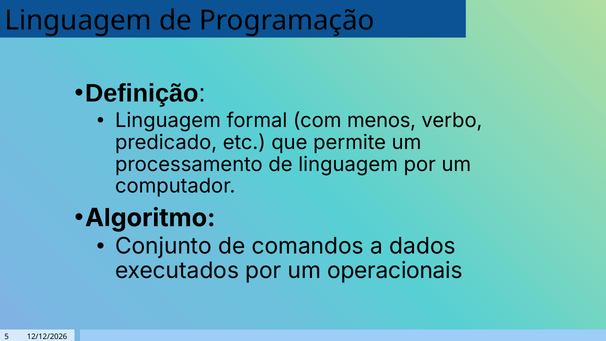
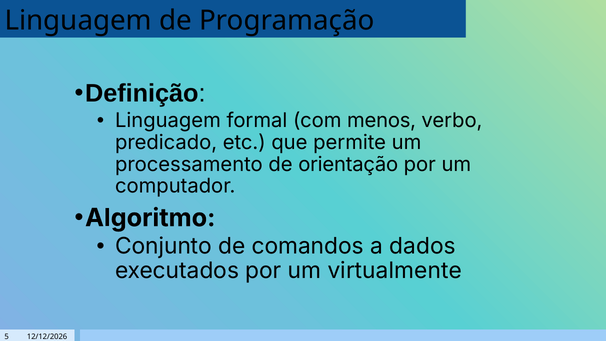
de linguagem: linguagem -> orientação (348, 164)
operacionais: operacionais -> virtualmente (395, 271)
